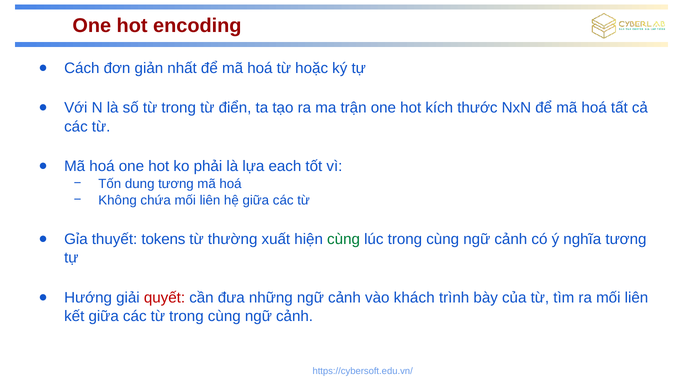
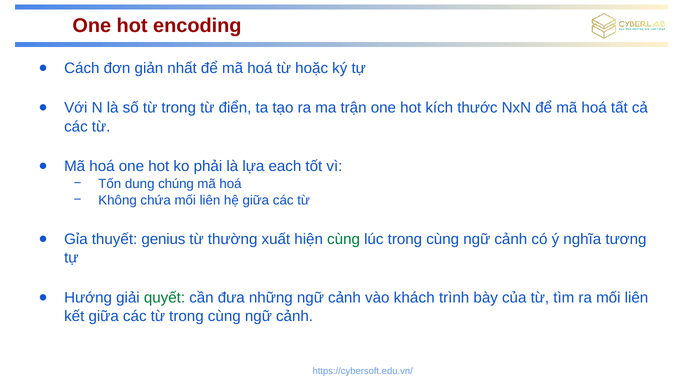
dung tương: tương -> chúng (176, 184)
tokens: tokens -> genius (163, 239)
quyết colour: red -> green (165, 298)
